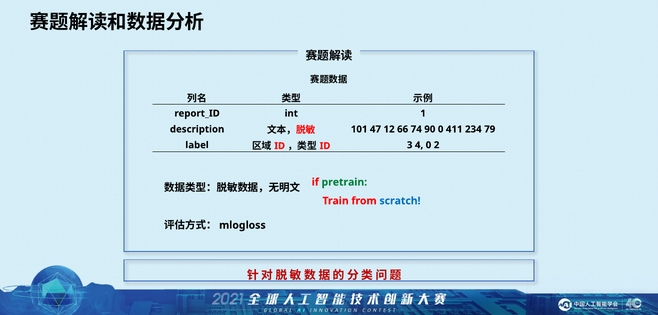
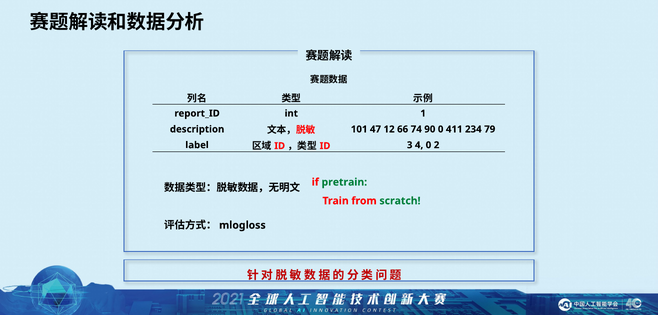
scratch colour: blue -> green (400, 201)
